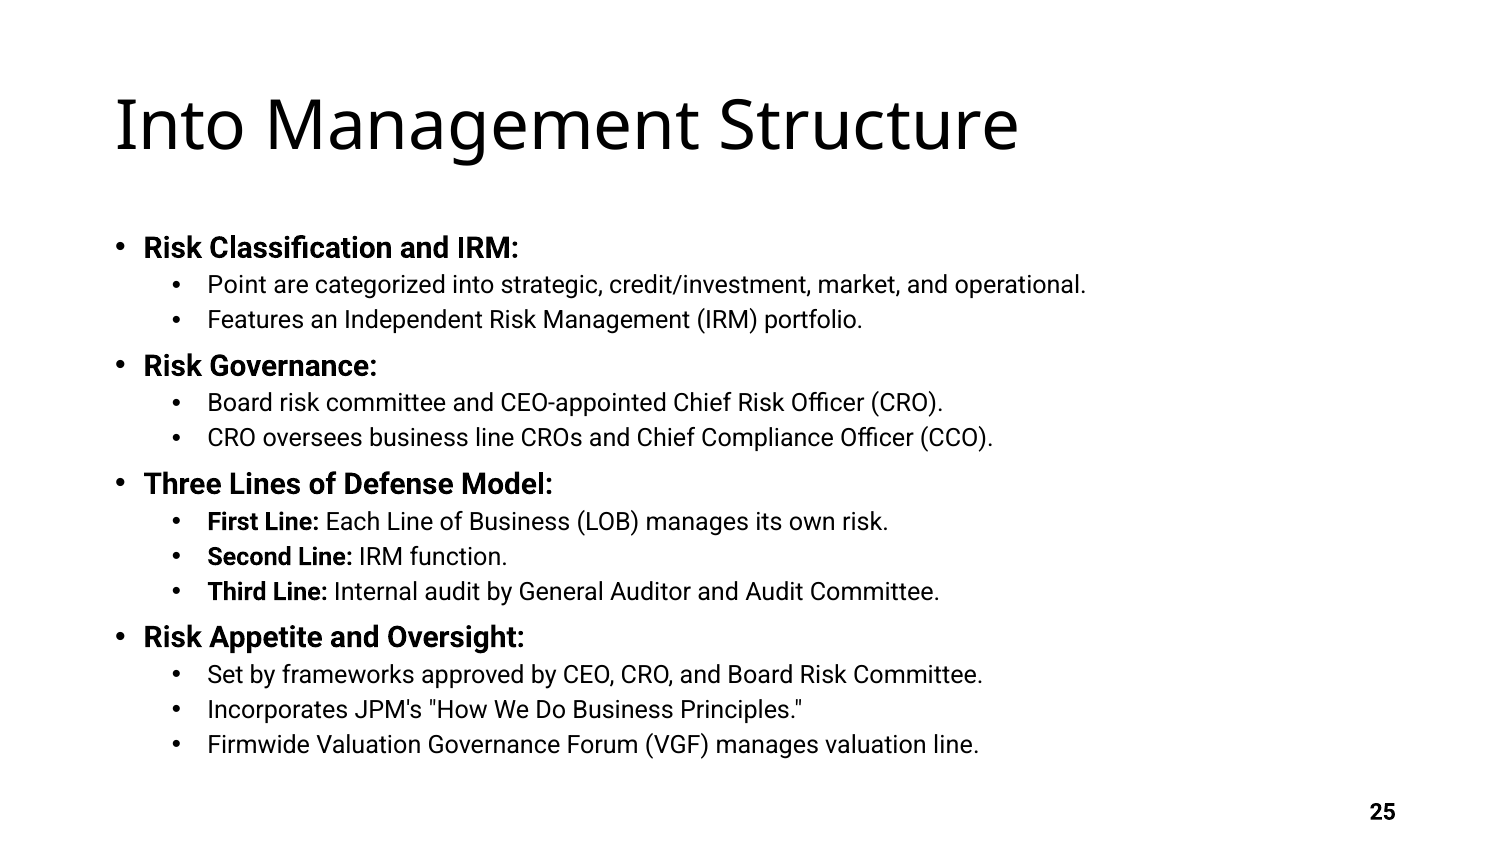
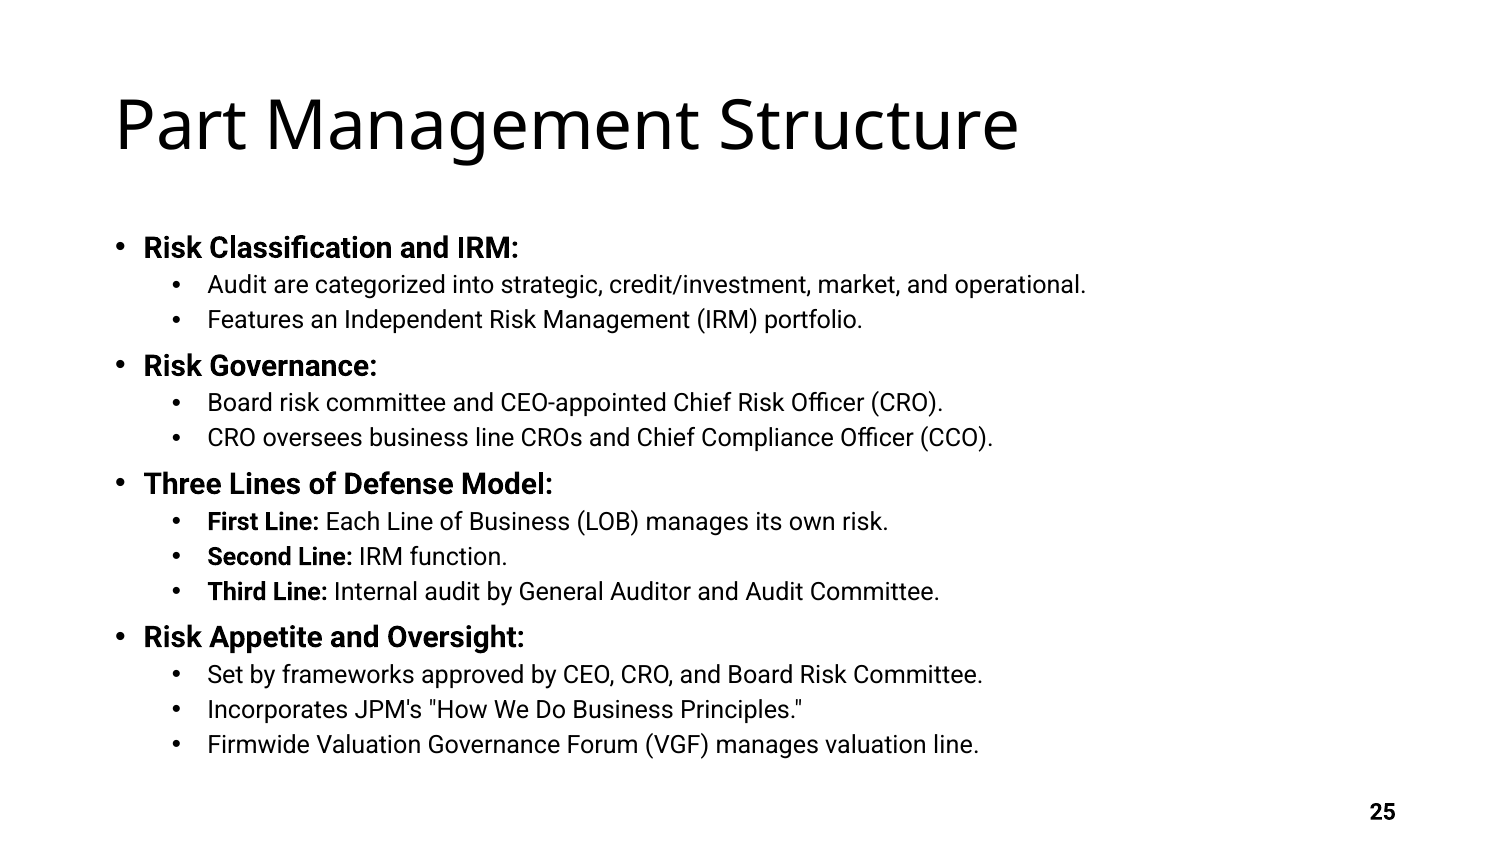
Into: Into -> Part (181, 127)
Point: Point -> Audit (237, 285)
